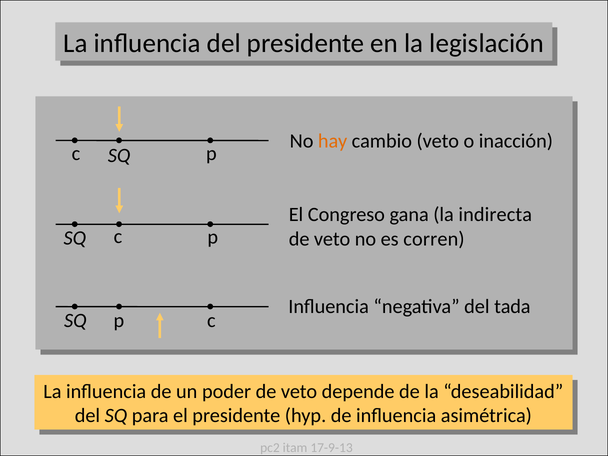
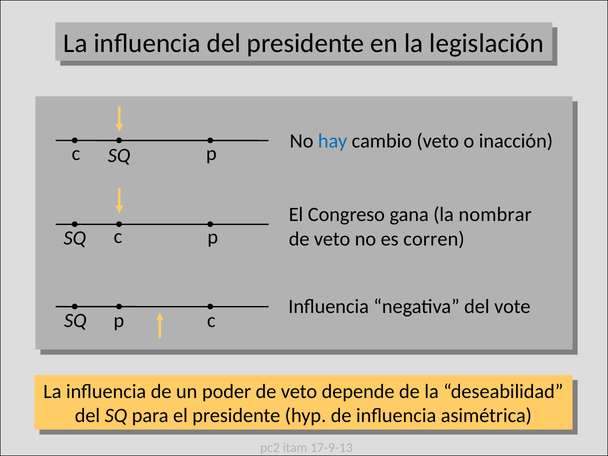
hay colour: orange -> blue (333, 141)
indirecta: indirecta -> nombrar (495, 215)
tada: tada -> vote (512, 307)
